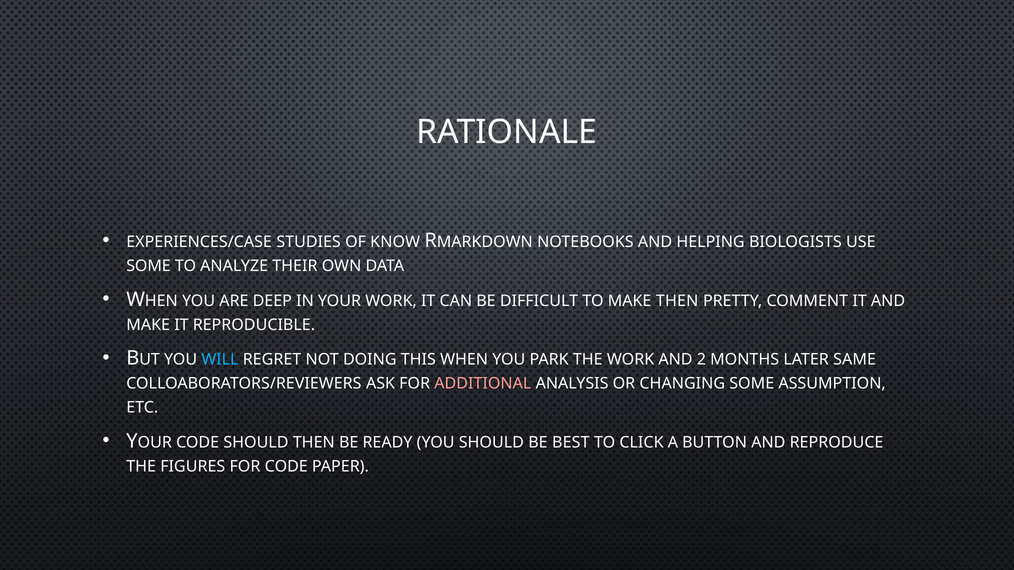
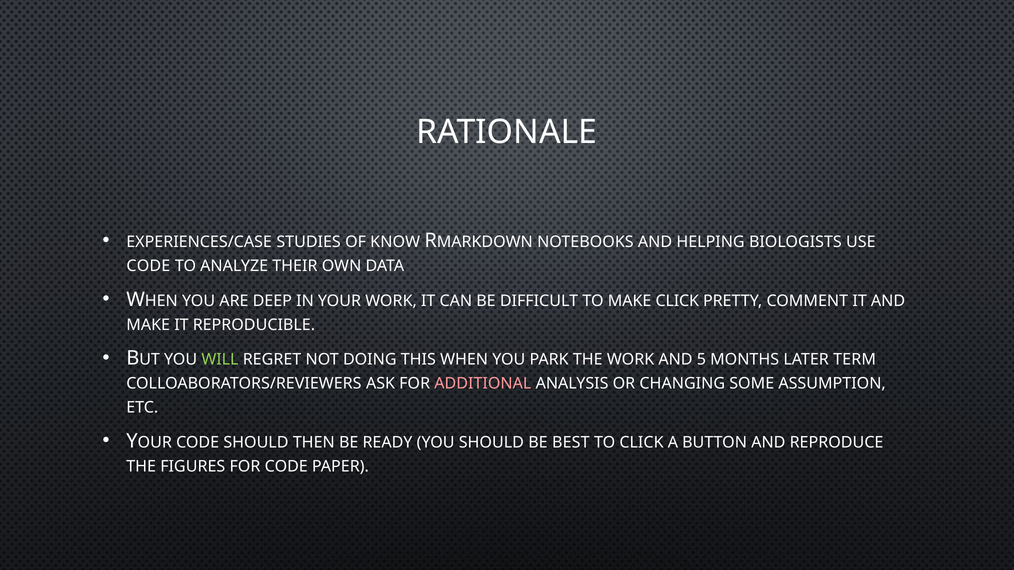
SOME: SOME -> CODE (148, 266)
MAKE THEN: THEN -> CLICK (677, 301)
WILL colour: light blue -> light green (220, 360)
2: 2 -> 5 (701, 360)
SAME: SAME -> TERM (855, 360)
